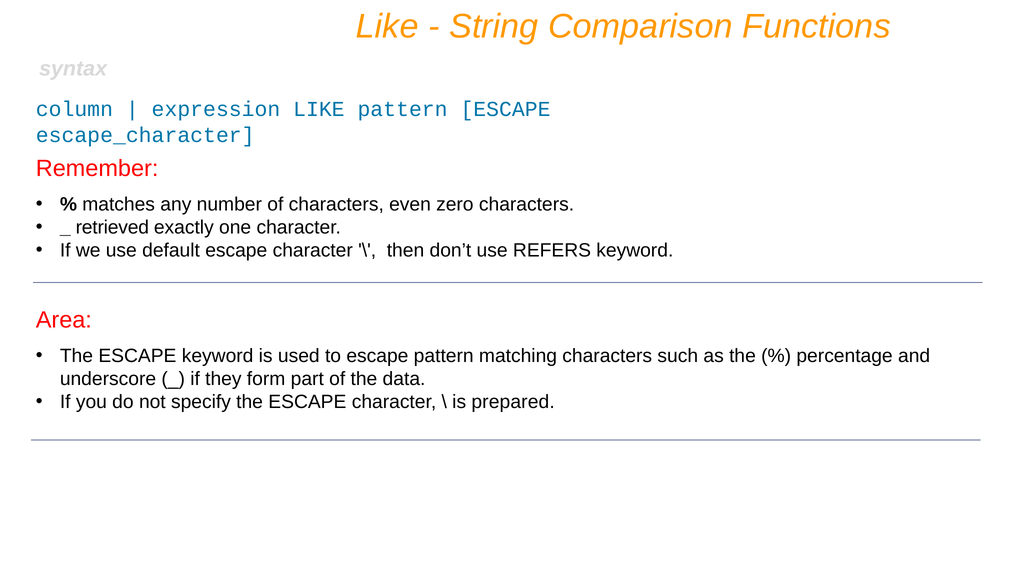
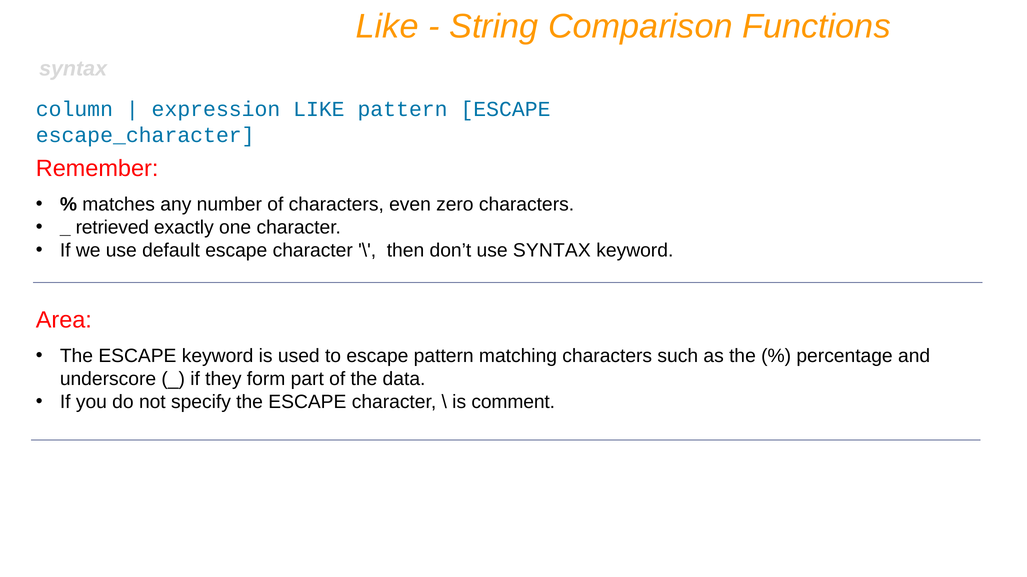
use REFERS: REFERS -> SYNTAX (552, 251)
prepared: prepared -> comment (513, 402)
